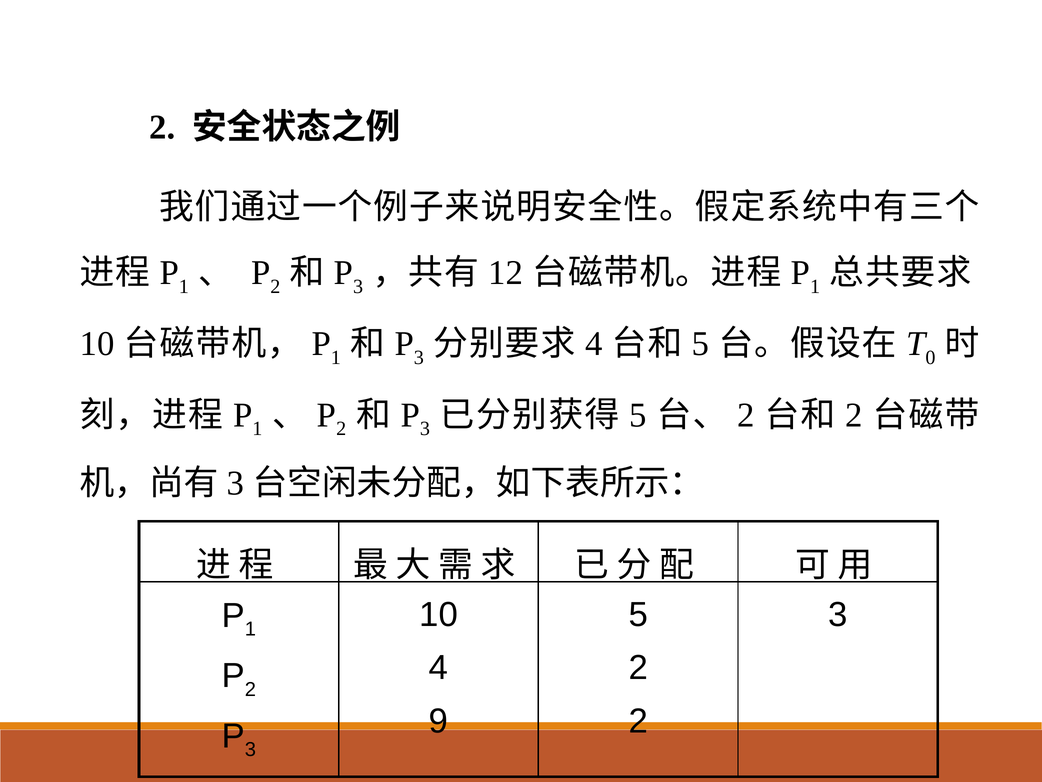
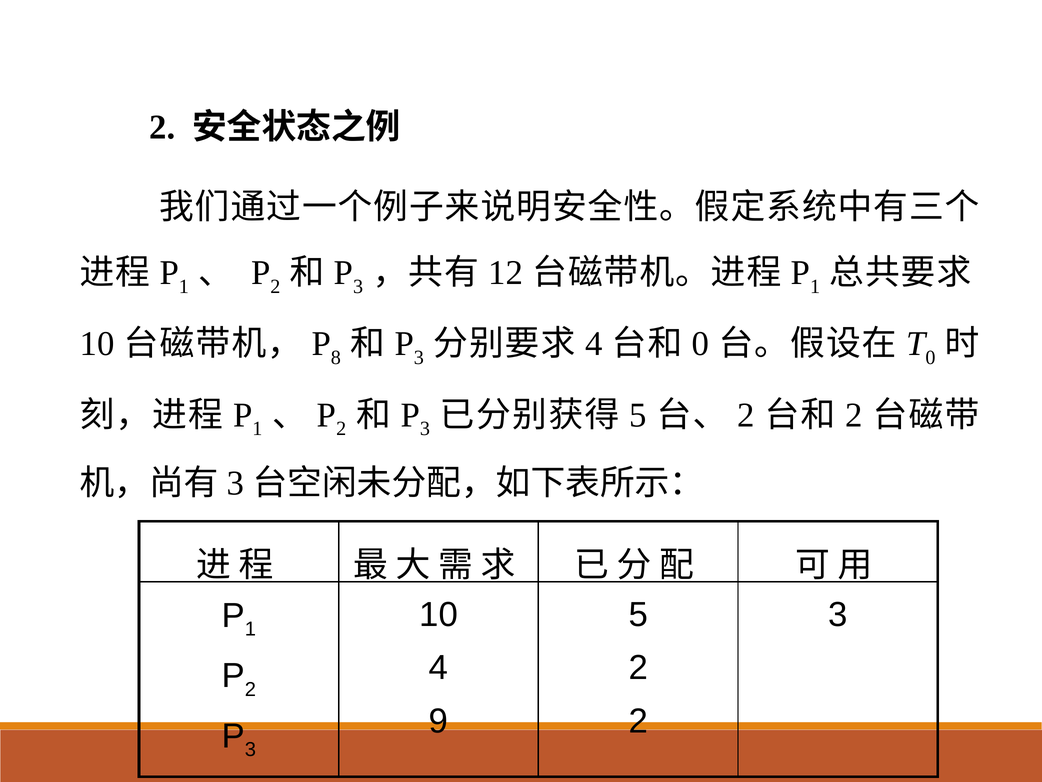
1: 1 -> 8 (336, 357)
5: 5 -> 0 (701, 344)
